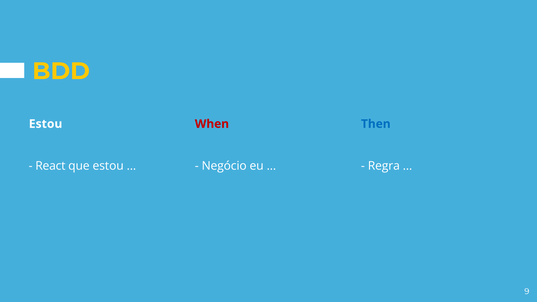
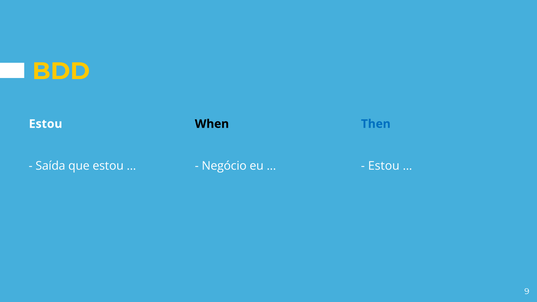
When colour: red -> black (212, 124)
React: React -> Saída (50, 166)
Regra: Regra -> Estou (384, 166)
